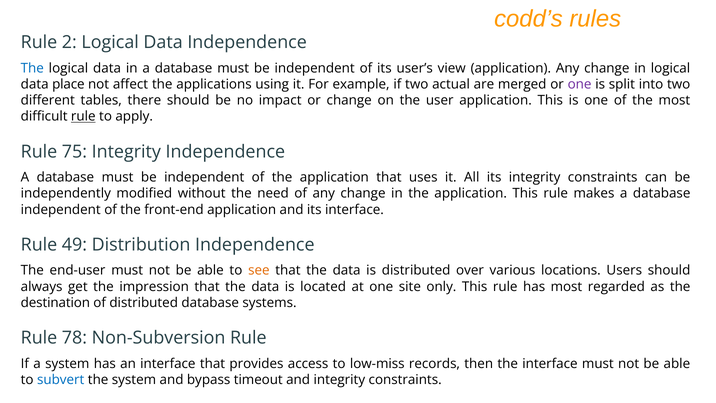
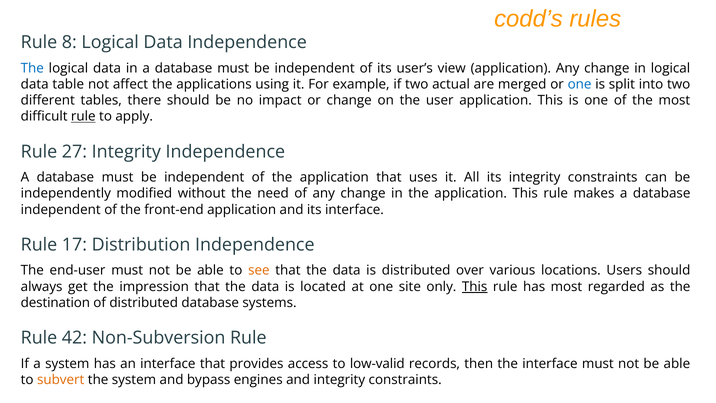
2: 2 -> 8 (69, 43)
place: place -> table (68, 84)
one colour: purple -> blue (580, 84)
75: 75 -> 27 (74, 152)
49: 49 -> 17 (74, 245)
This underline: none -> present (475, 286)
78: 78 -> 42 (74, 338)
low-miss: low-miss -> low-valid (377, 363)
subvert colour: blue -> orange (61, 380)
timeout: timeout -> engines (258, 380)
